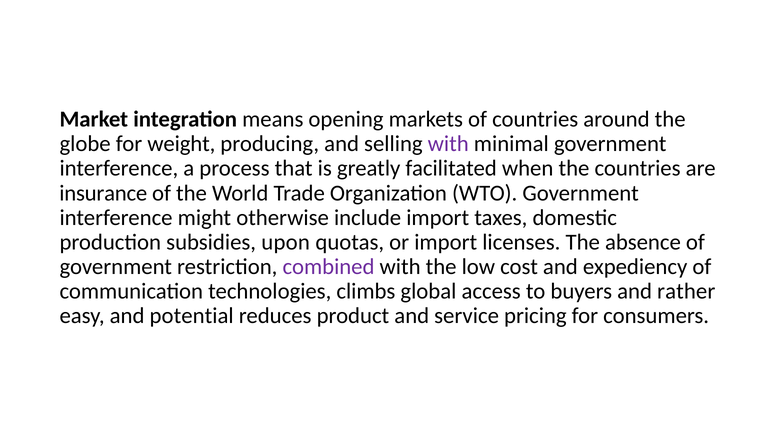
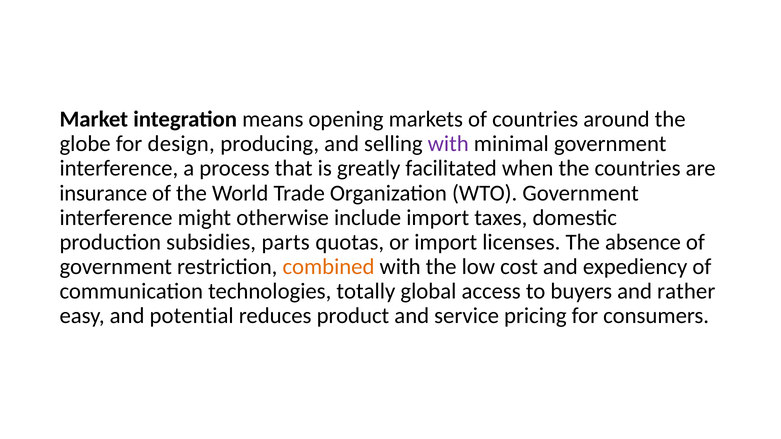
weight: weight -> design (181, 144)
upon: upon -> parts (286, 242)
combined colour: purple -> orange (329, 267)
climbs: climbs -> totally (366, 292)
